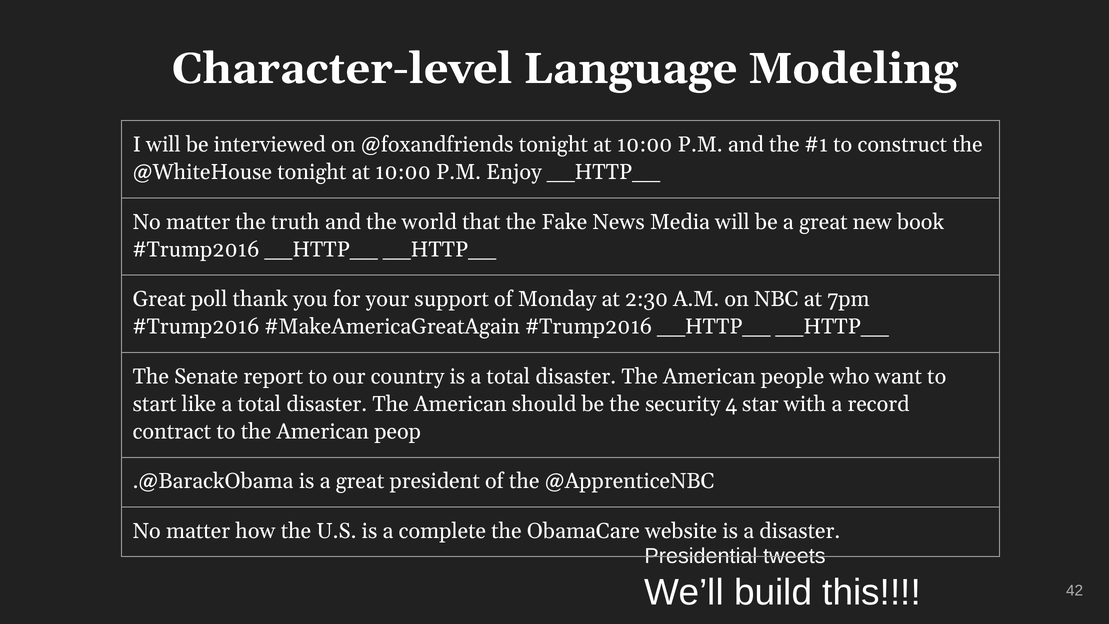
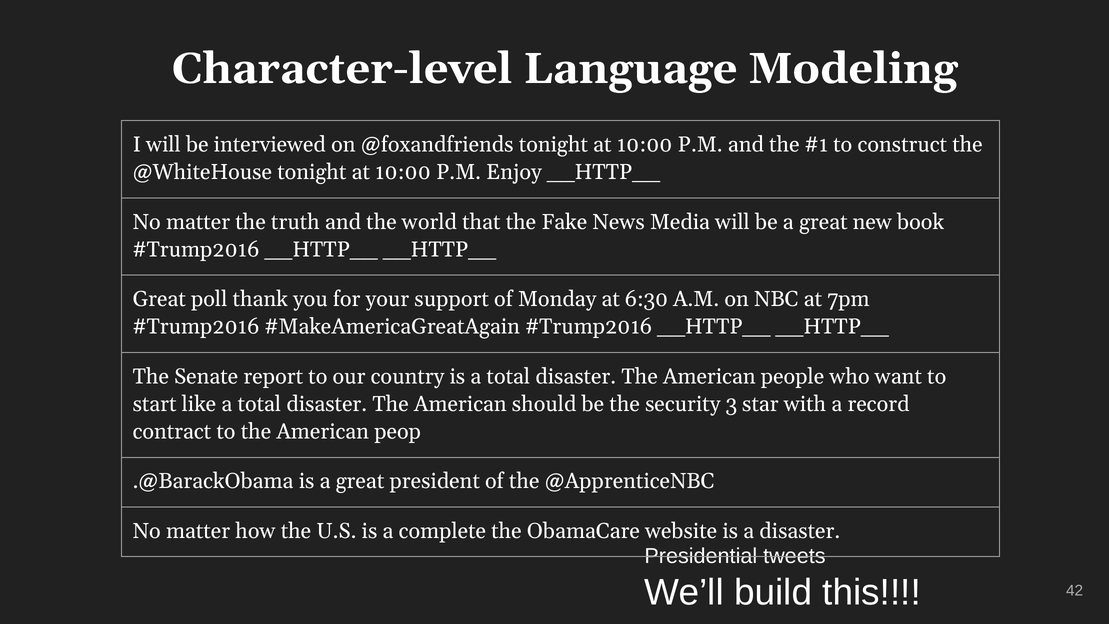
2:30: 2:30 -> 6:30 (647, 299)
4: 4 -> 3 (731, 404)
